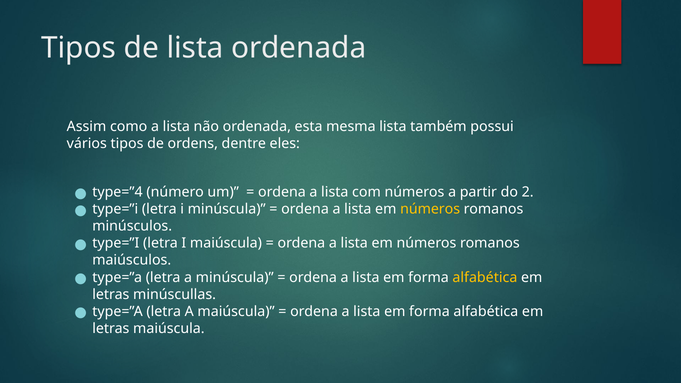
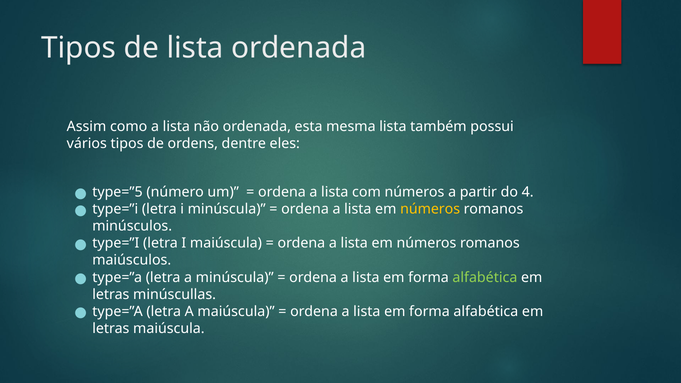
type=”4: type=”4 -> type=”5 (117, 192)
2: 2 -> 4 (528, 192)
alfabética colour: yellow -> light green (485, 277)
